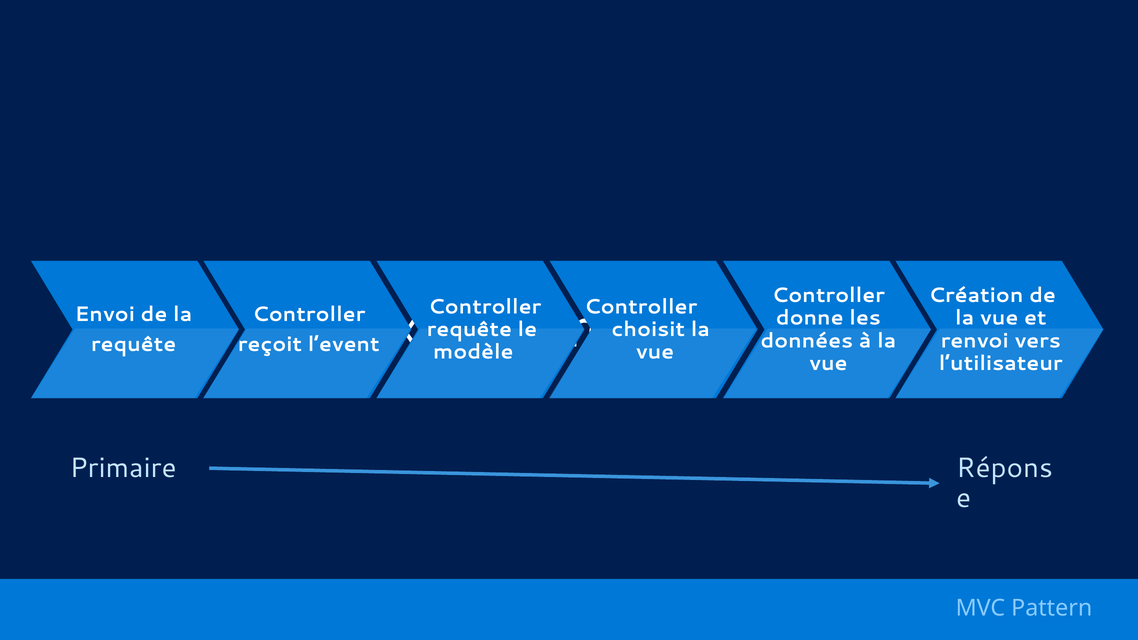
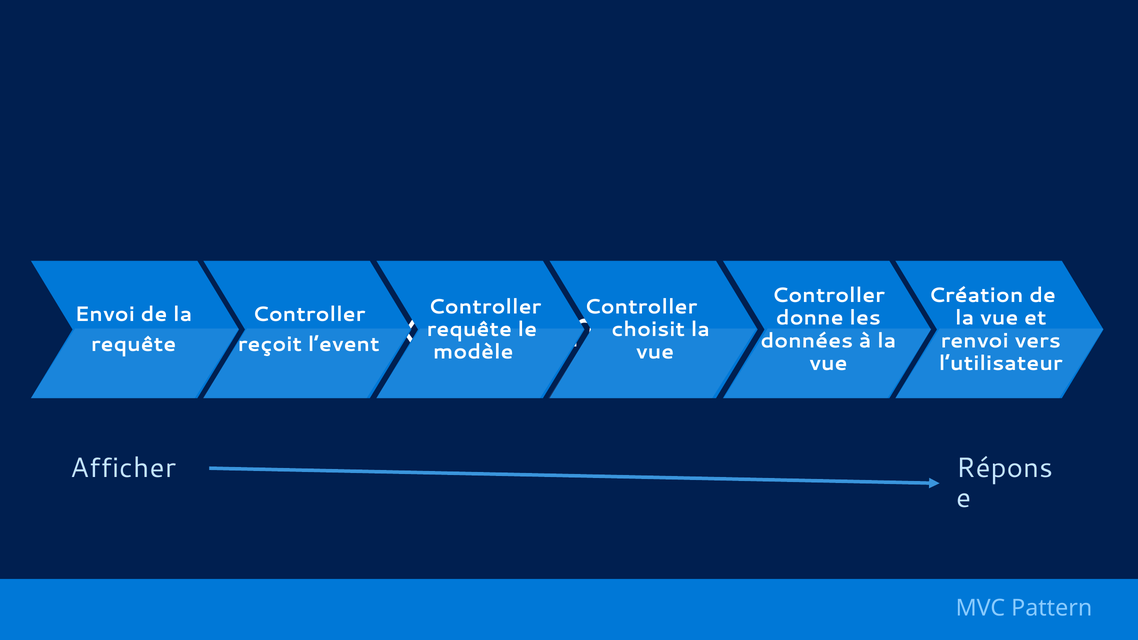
Primaire: Primaire -> Afficher (123, 468)
